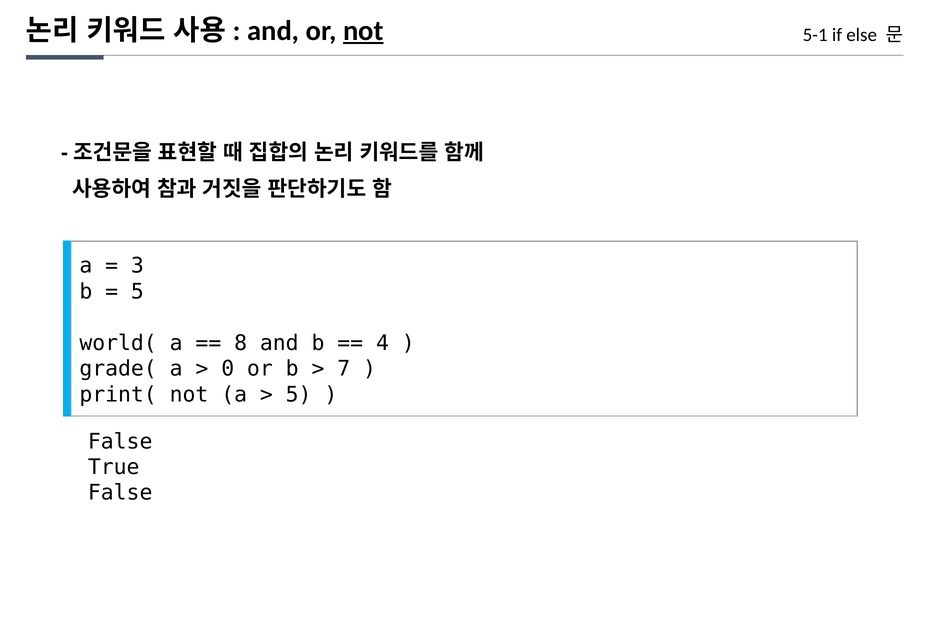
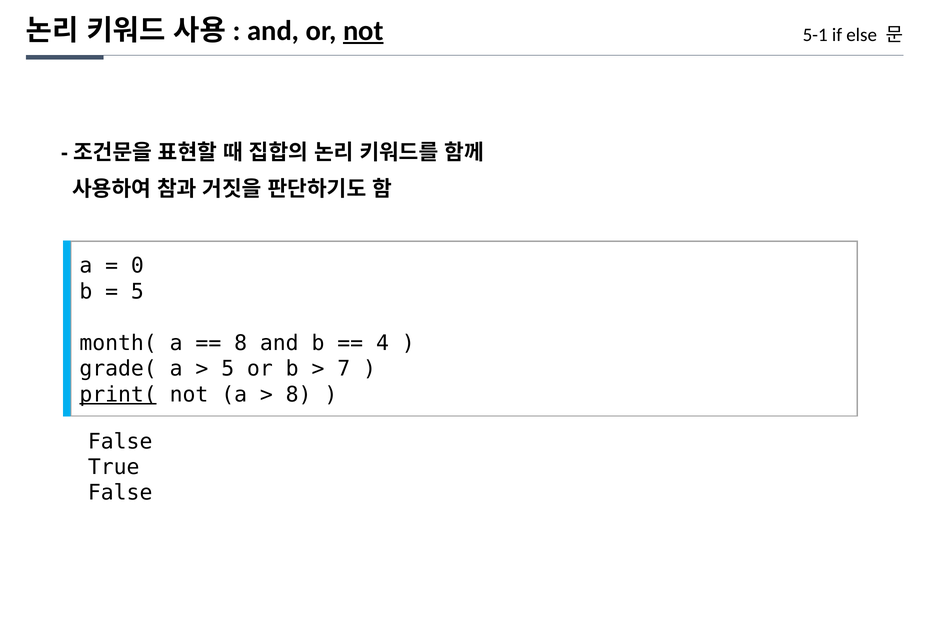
3: 3 -> 0 (137, 266)
world(: world( -> month( (118, 343)
0: 0 -> 5 (228, 369)
print( underline: none -> present (118, 395)
5: 5 -> 8 (299, 395)
